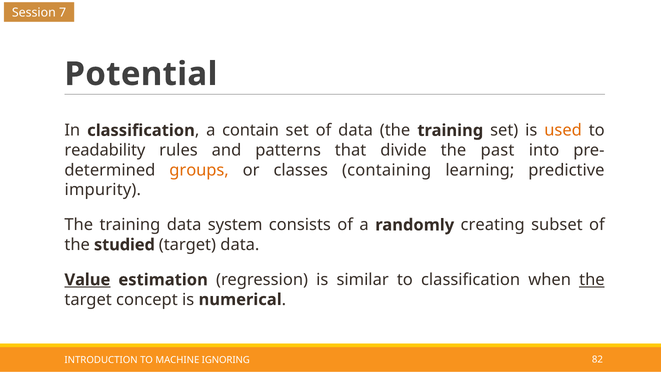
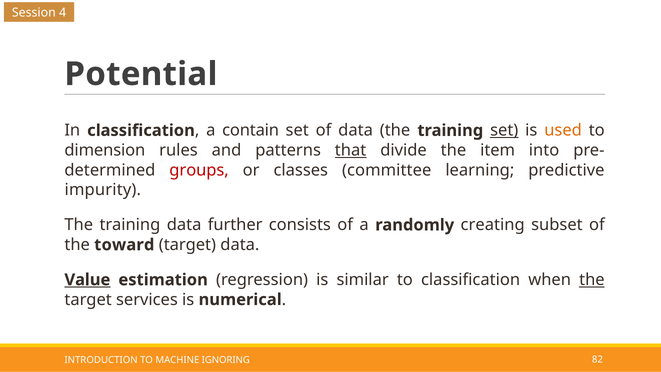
7: 7 -> 4 (63, 13)
set underline: none -> present (504, 130)
readability: readability -> dimension (105, 150)
that underline: none -> present (351, 150)
past: past -> item (498, 150)
groups colour: orange -> red (199, 170)
containing: containing -> committee (387, 170)
system: system -> further (235, 225)
studied: studied -> toward (124, 245)
concept: concept -> services (147, 300)
